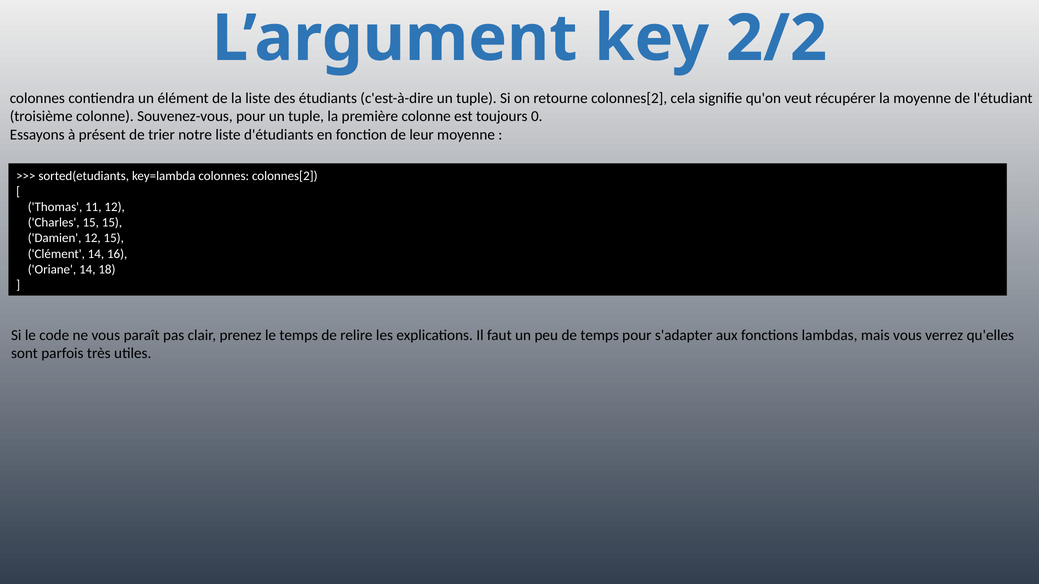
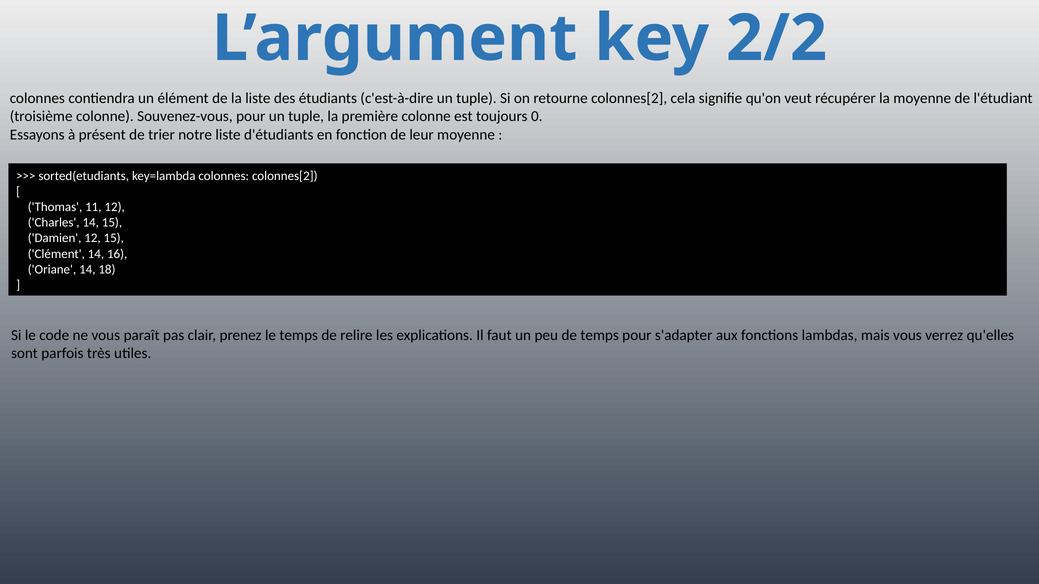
Charles 15: 15 -> 14 (91, 223)
